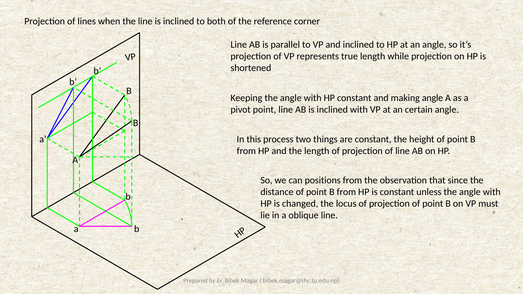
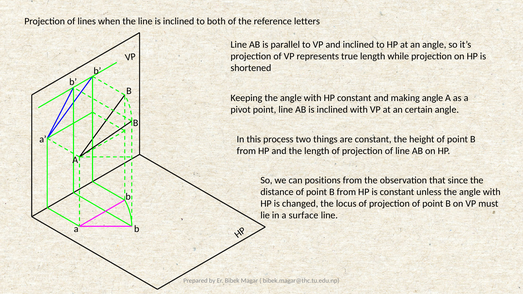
corner: corner -> letters (307, 21)
oblique: oblique -> surface (304, 216)
